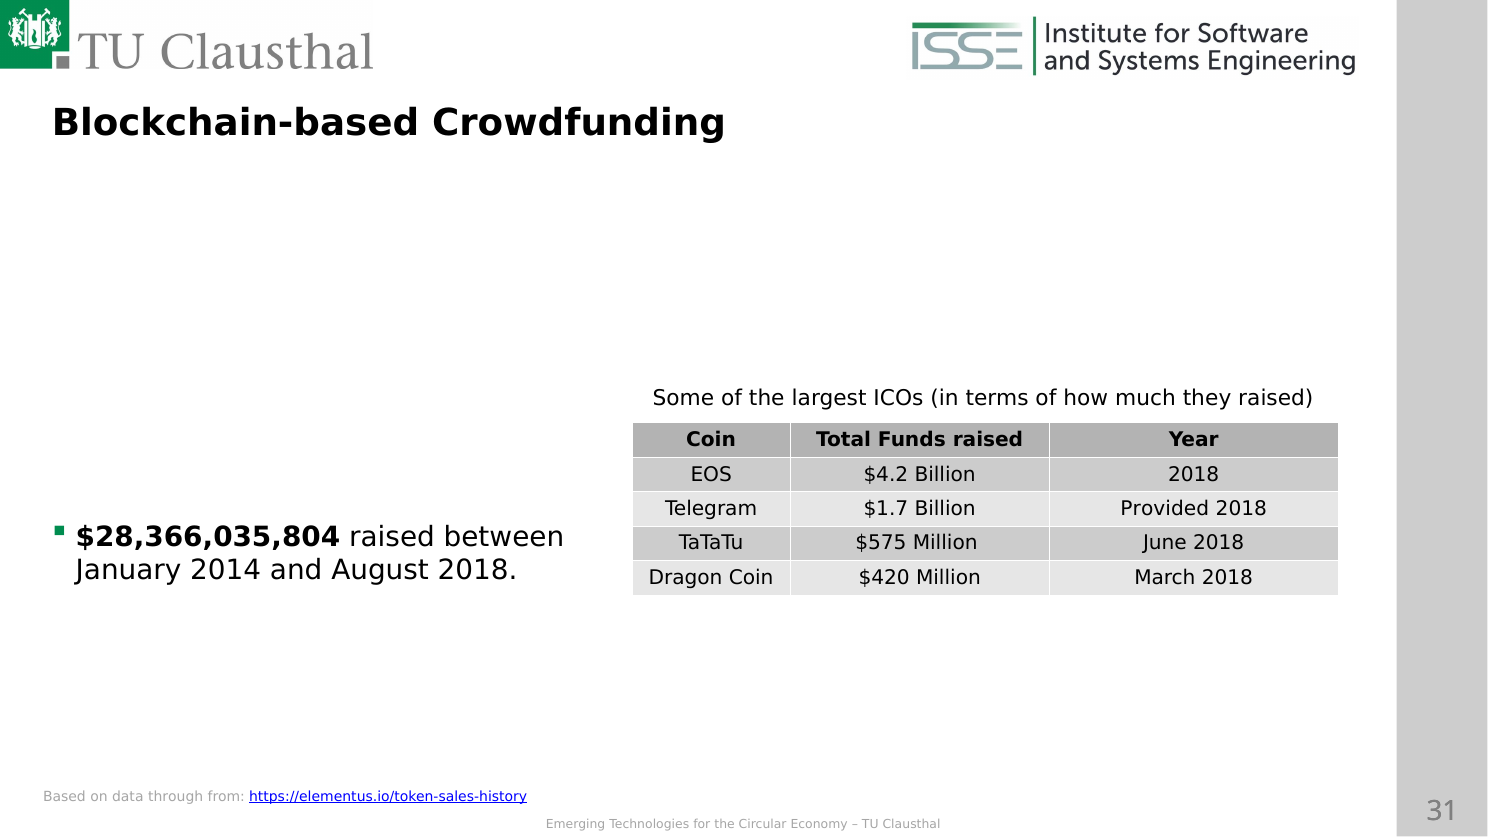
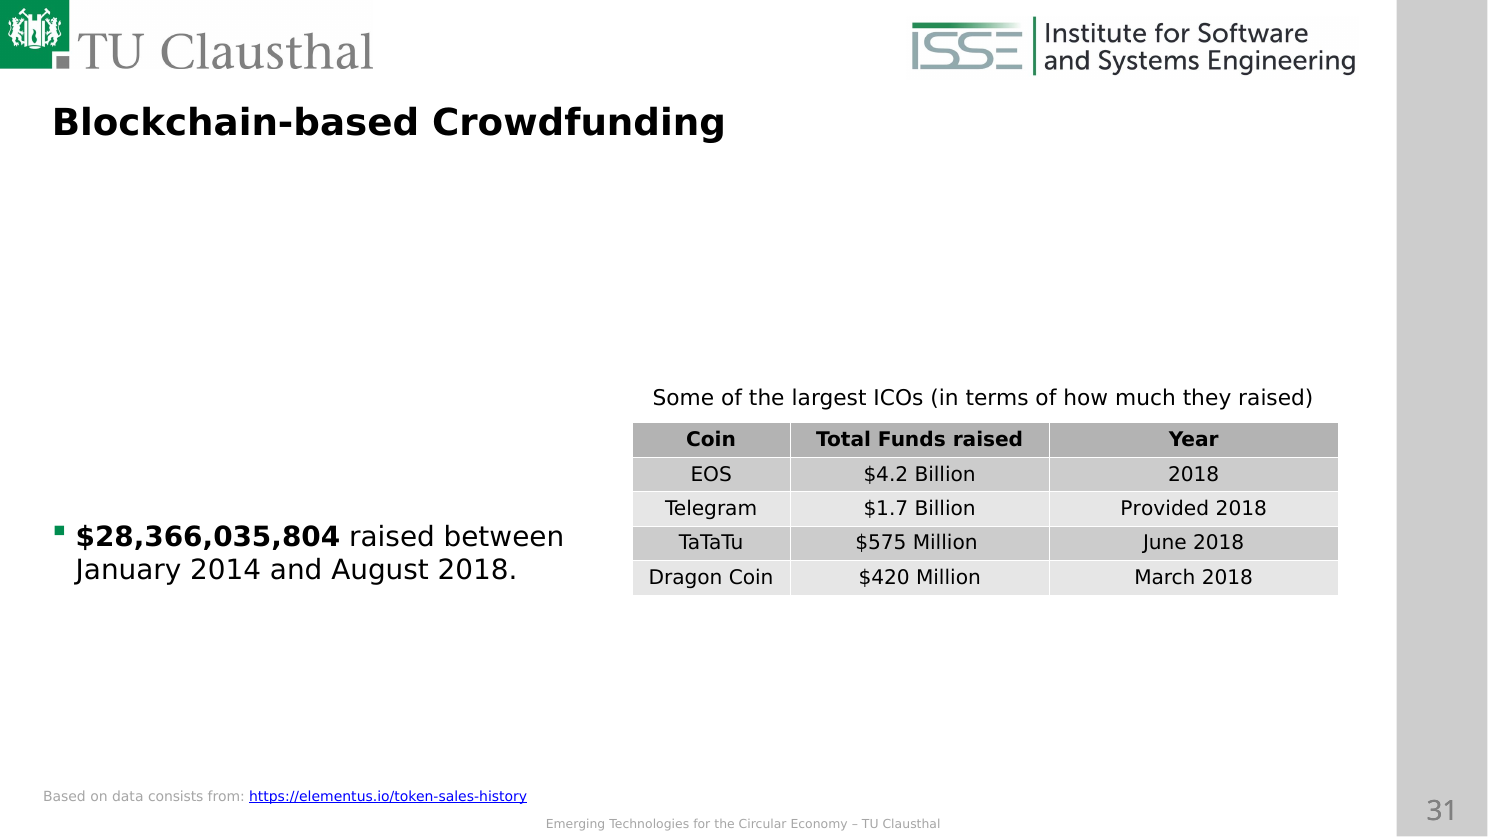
through: through -> consists (176, 797)
